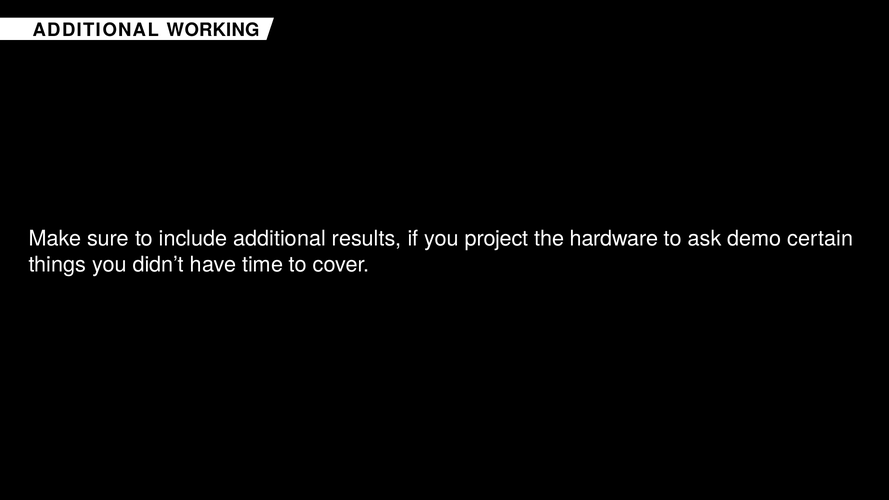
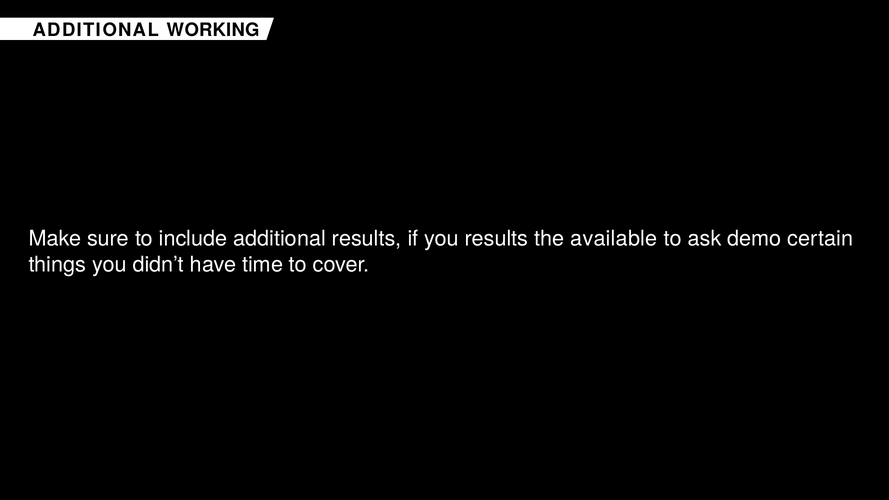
you project: project -> results (496, 239)
hardware: hardware -> available (614, 239)
